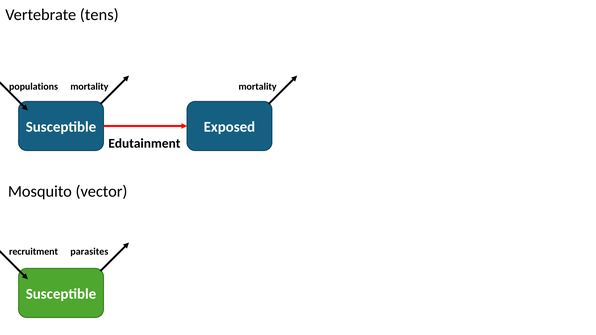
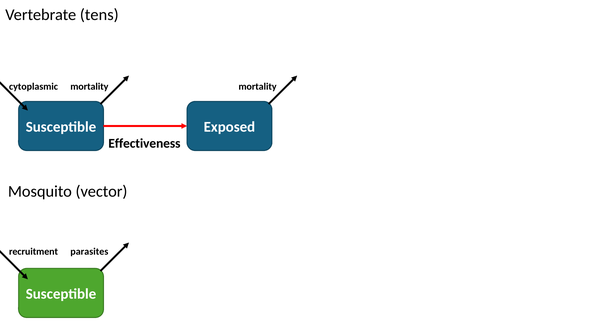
populations: populations -> cytoplasmic (34, 86)
Edutainment: Edutainment -> Effectiveness (144, 143)
